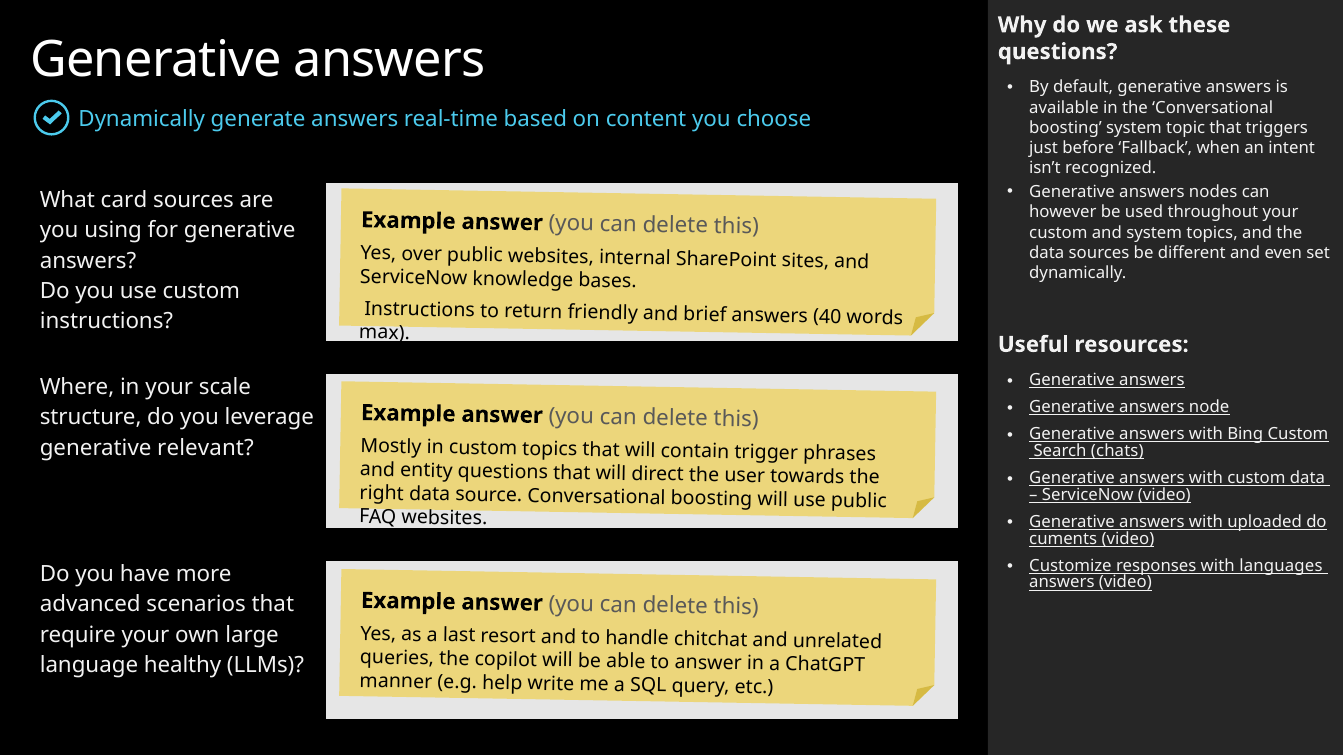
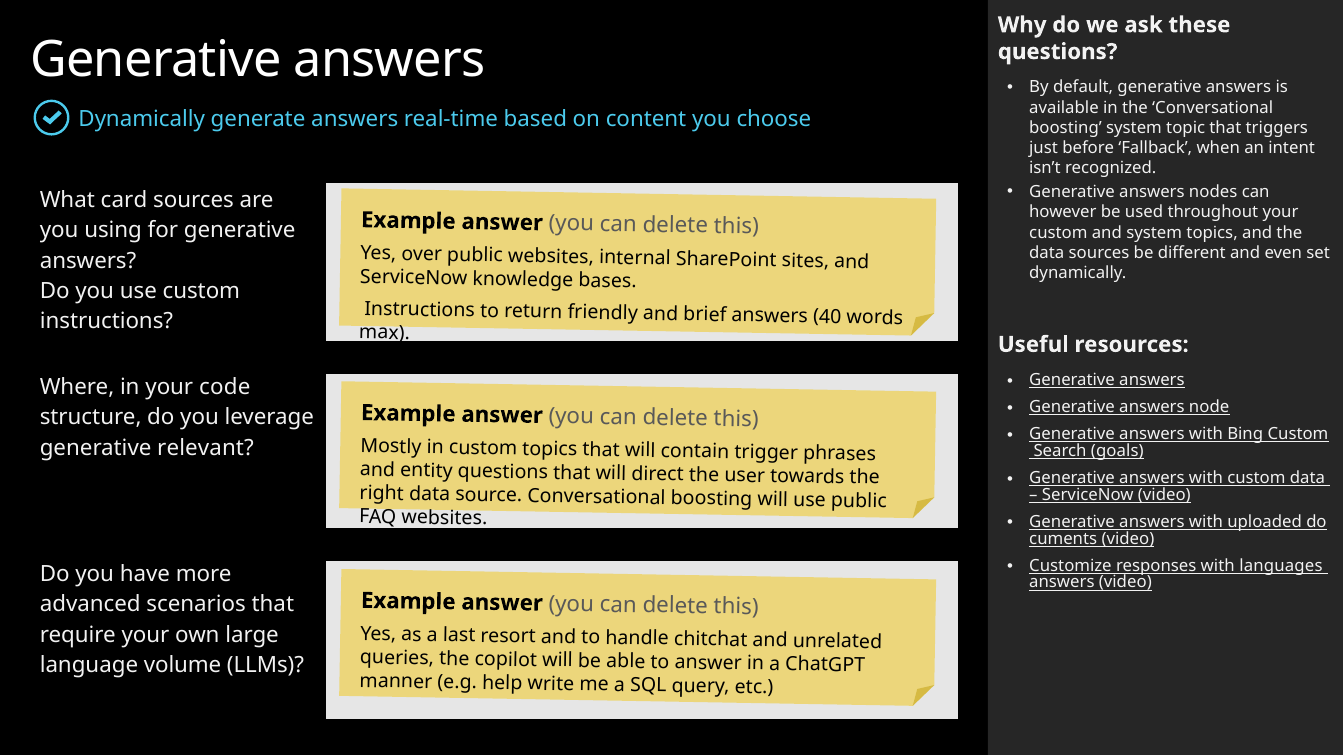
scale: scale -> code (225, 387)
chats: chats -> goals (1117, 451)
healthy: healthy -> volume (183, 666)
